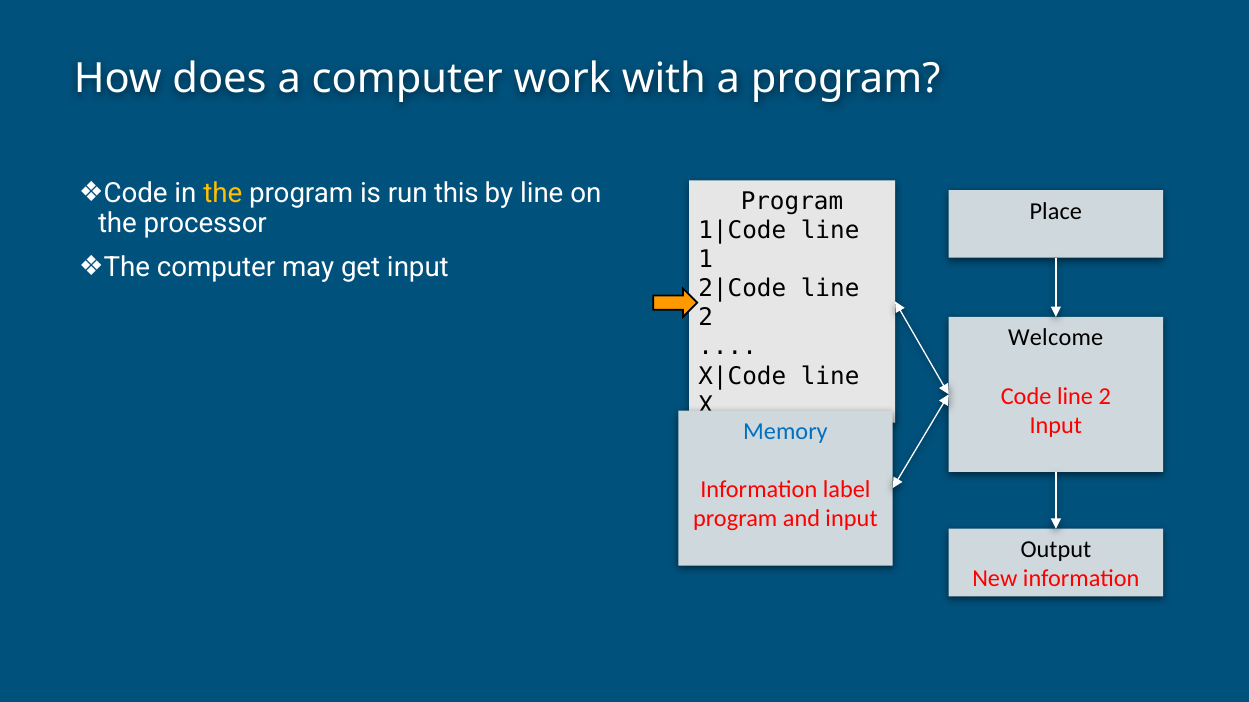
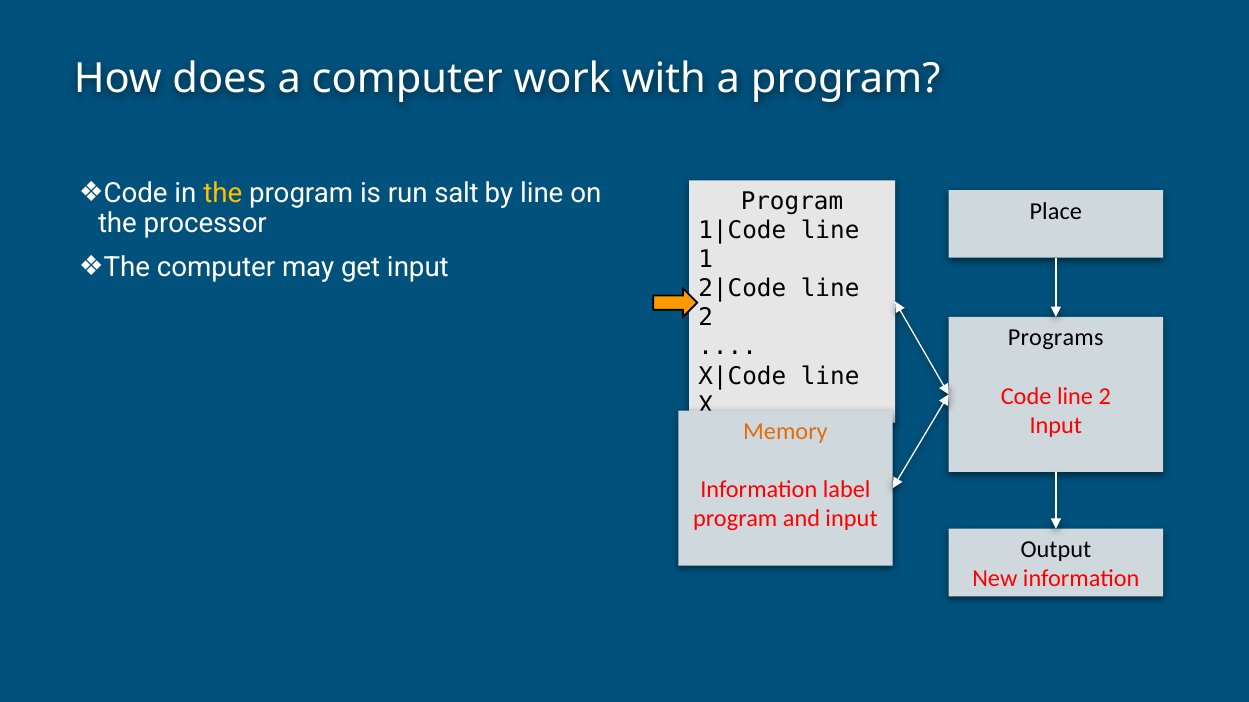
this: this -> salt (456, 194)
Welcome: Welcome -> Programs (1056, 338)
Memory colour: blue -> orange (785, 432)
